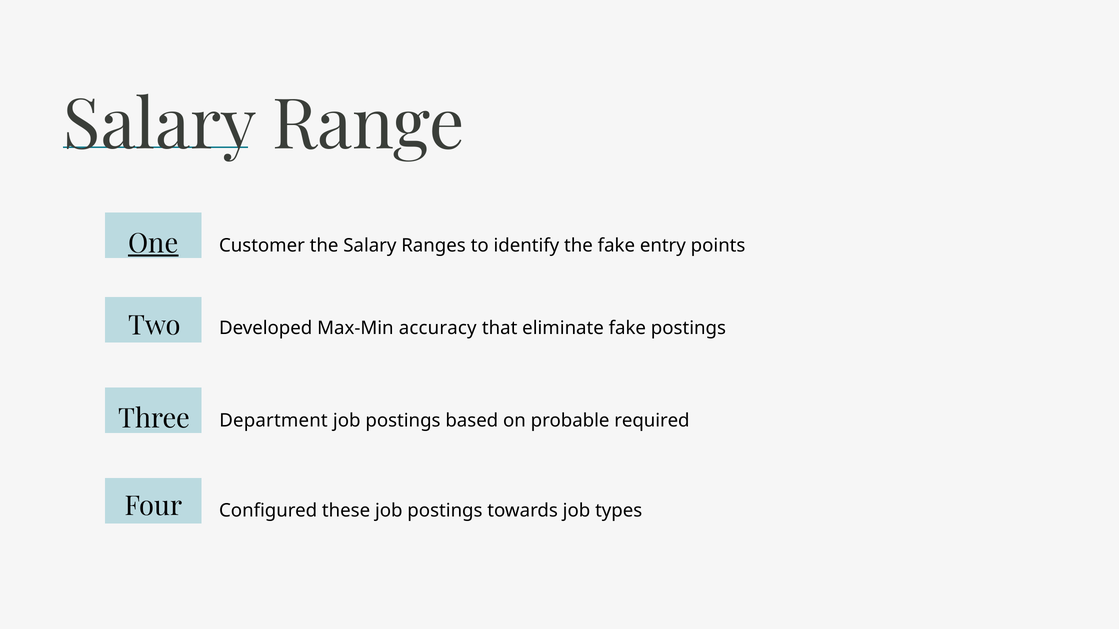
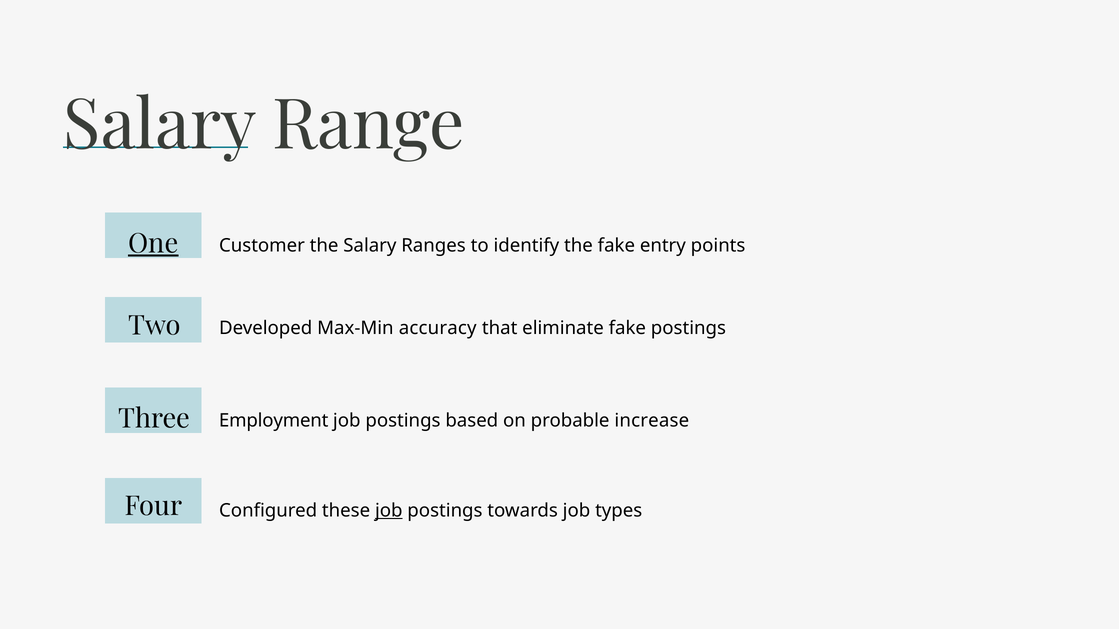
Department: Department -> Employment (274, 421)
required: required -> increase (652, 421)
job underline: none -> present (389, 511)
